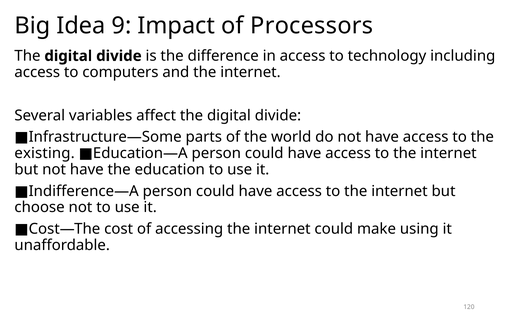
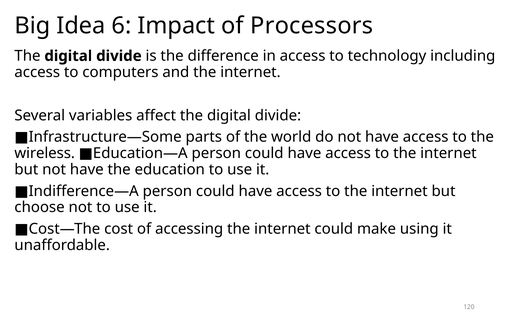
9: 9 -> 6 (121, 26)
existing: existing -> wireless (45, 153)
